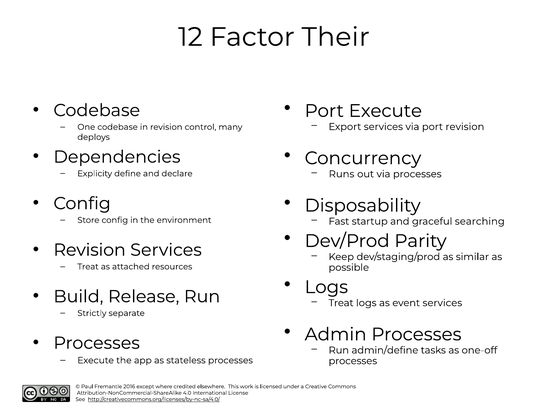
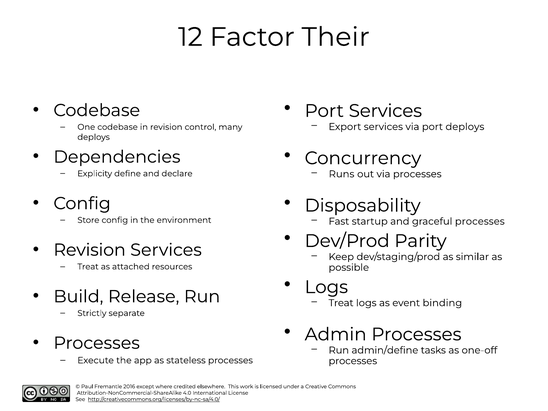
Execute: Execute -> Services (385, 111)
port revision: revision -> deploys (465, 127)
graceful searching: searching -> processes (480, 221)
event services: services -> binding (442, 303)
